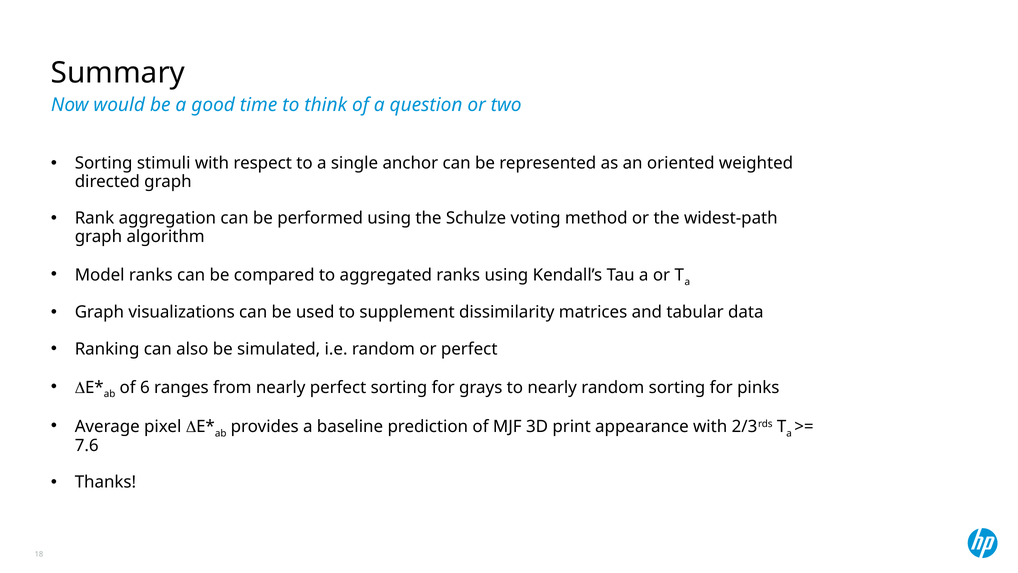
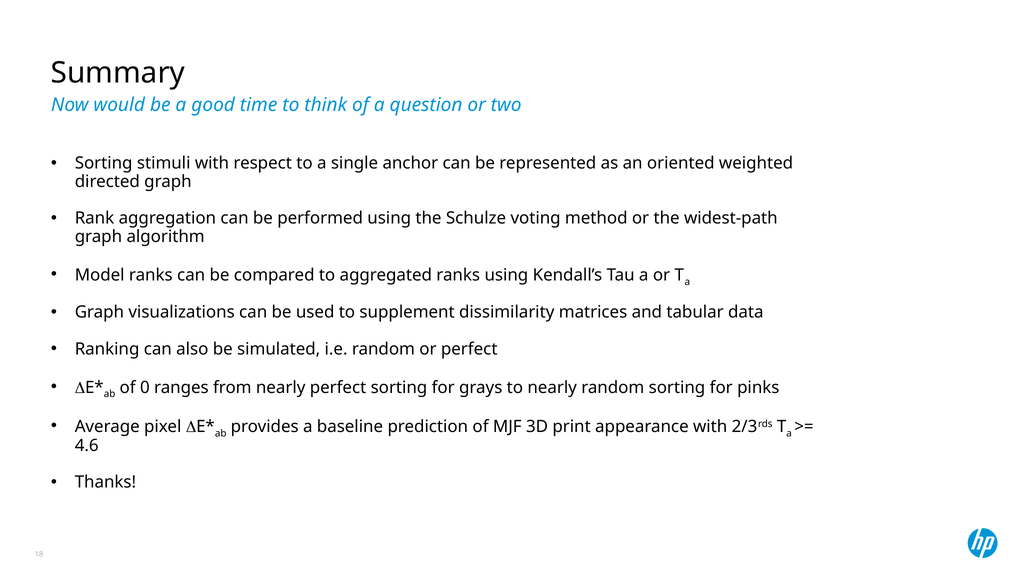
6: 6 -> 0 (145, 387)
7.6: 7.6 -> 4.6 (87, 445)
